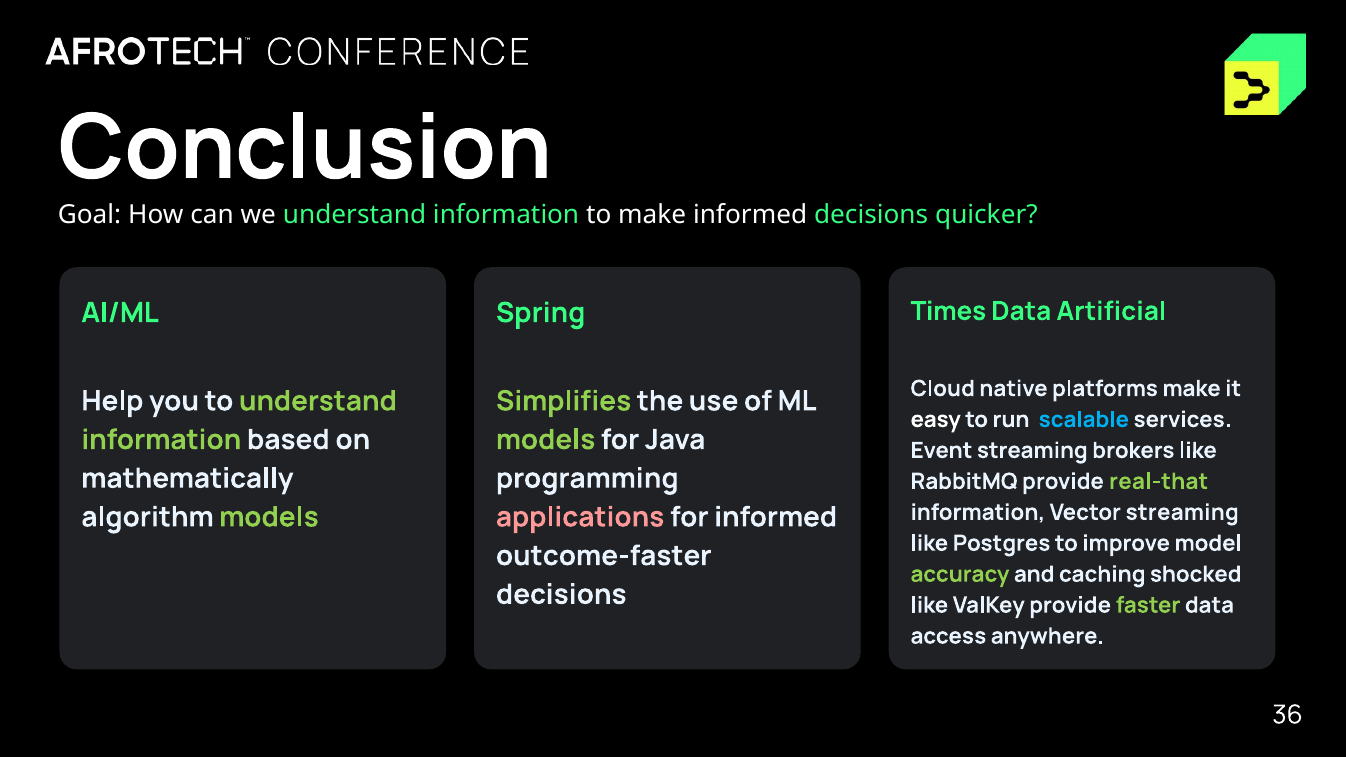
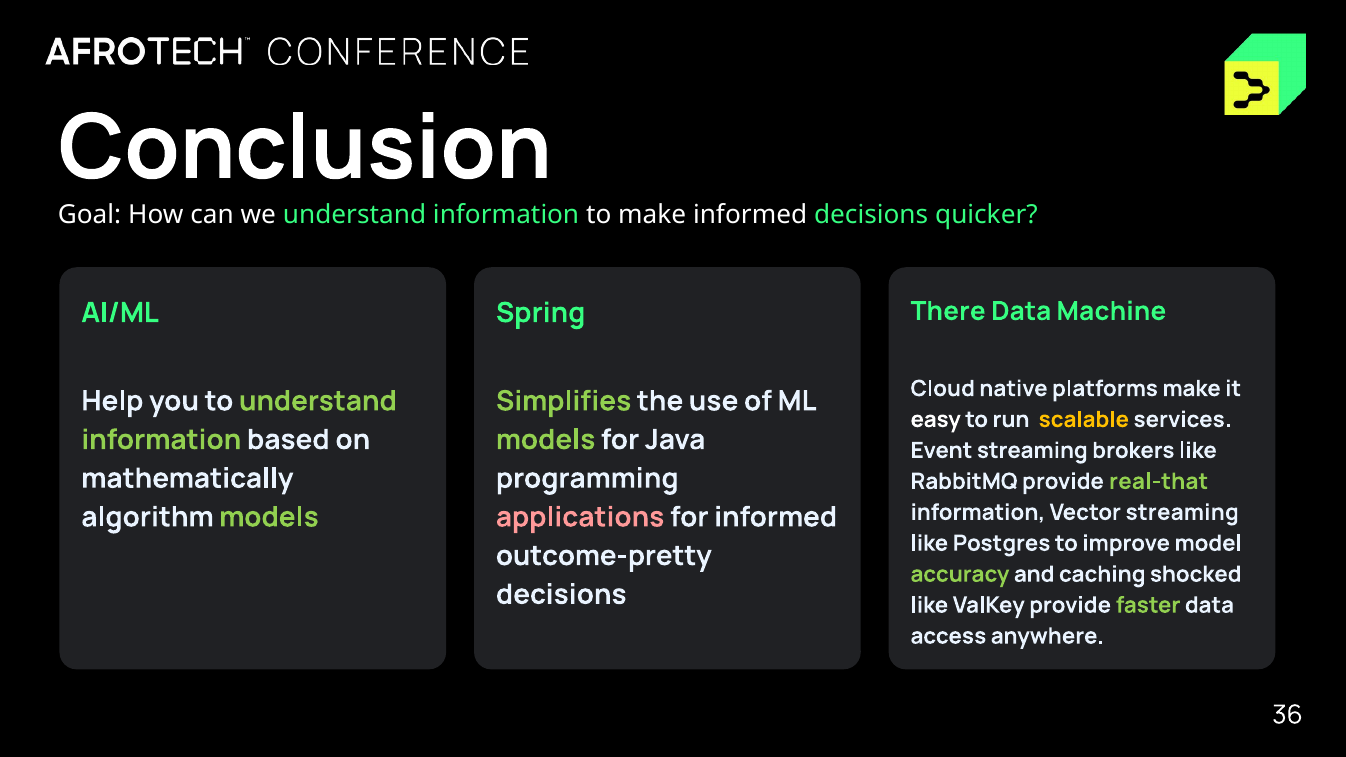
Times: Times -> There (948, 311)
Artificial: Artificial -> Machine (1111, 311)
scalable colour: light blue -> yellow (1084, 420)
outcome-faster: outcome-faster -> outcome-pretty (604, 556)
